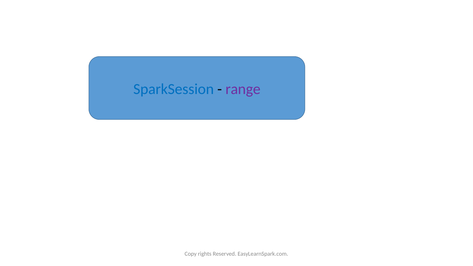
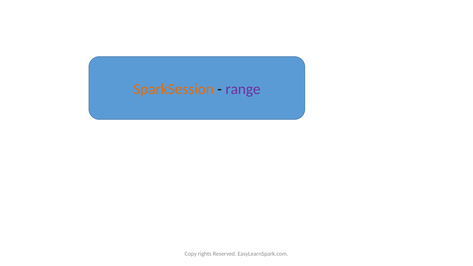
SparkSession colour: blue -> orange (174, 89)
